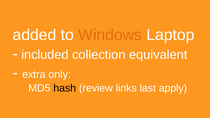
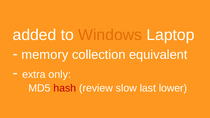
included: included -> memory (45, 55)
hash colour: black -> red (65, 88)
links: links -> slow (126, 88)
apply: apply -> lower (173, 88)
